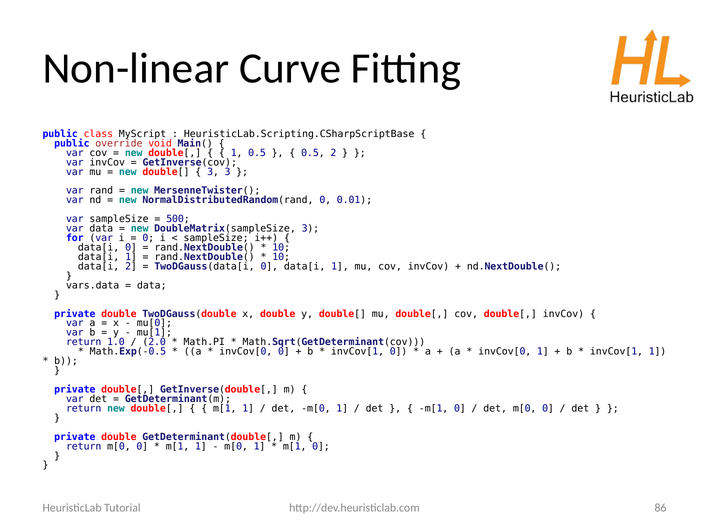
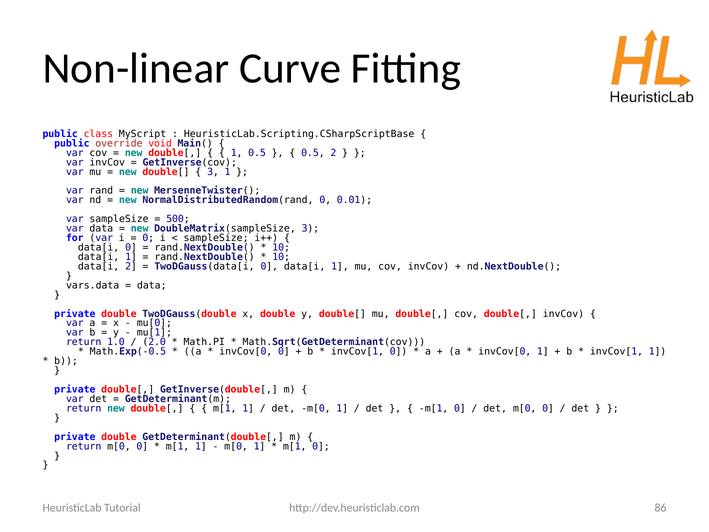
3 3: 3 -> 1 (228, 172)
